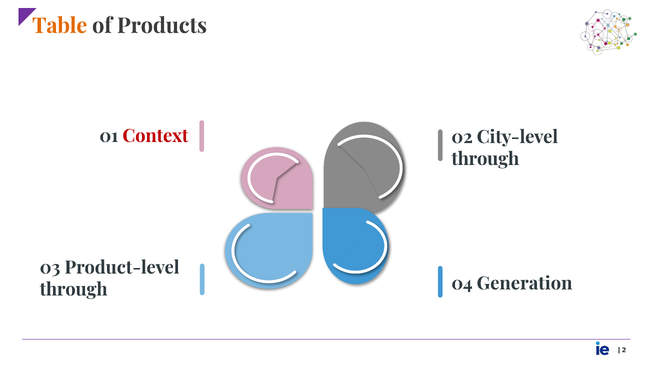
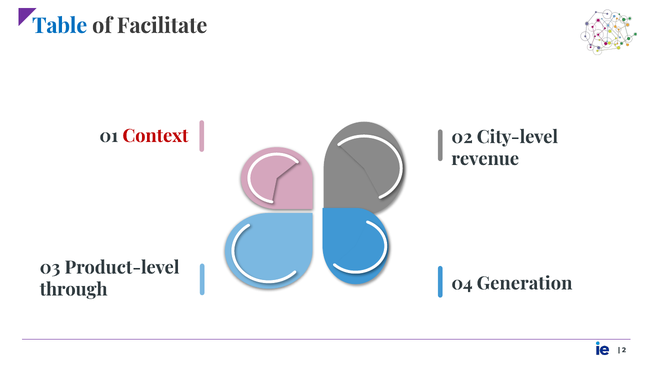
Table colour: orange -> blue (60, 26)
Products: Products -> Facilitate (162, 26)
through: through -> revenue (485, 159)
